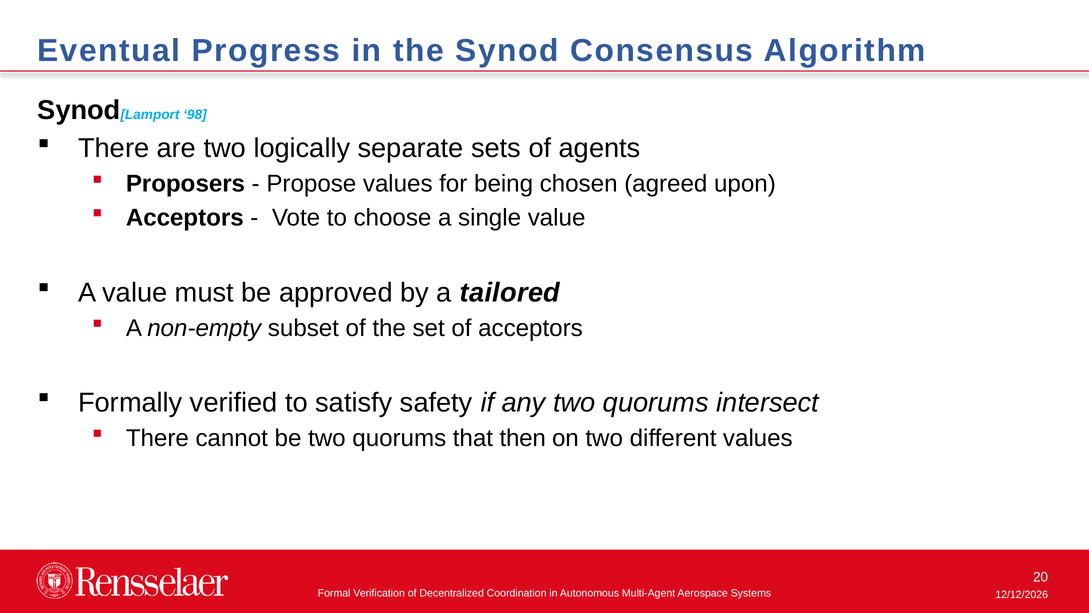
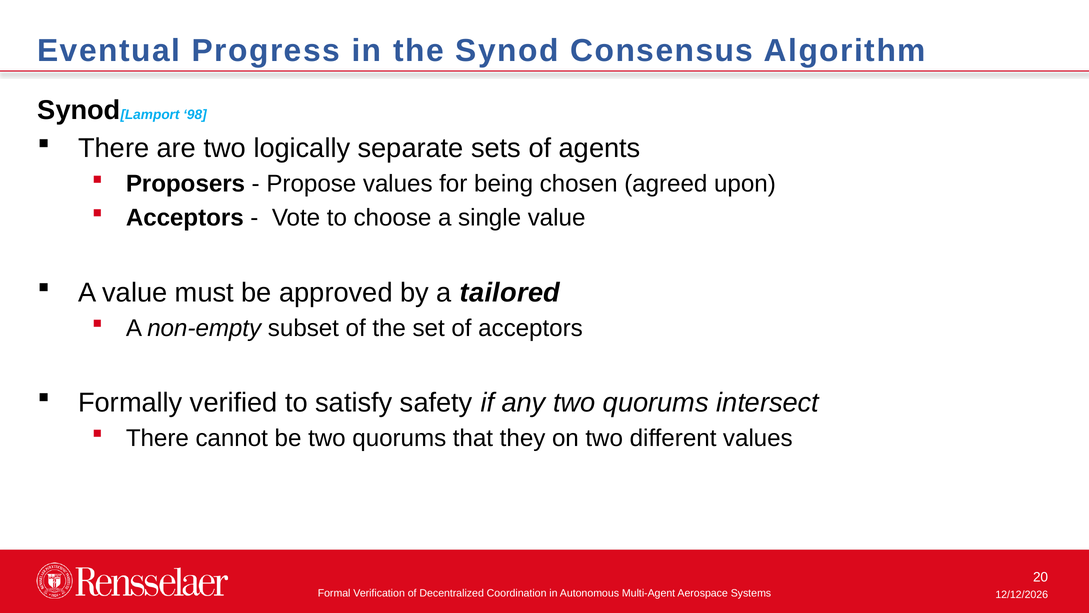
then: then -> they (523, 438)
